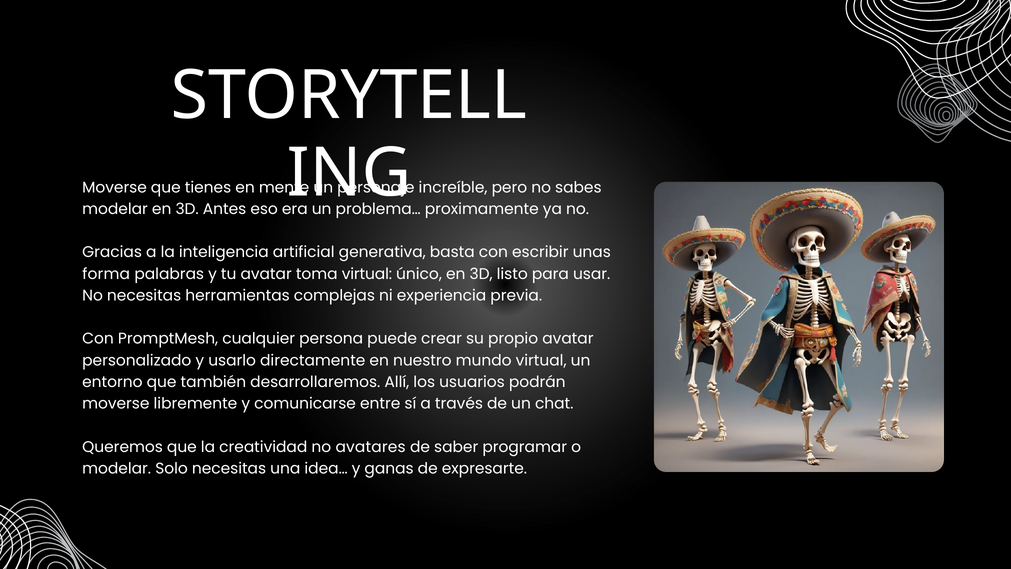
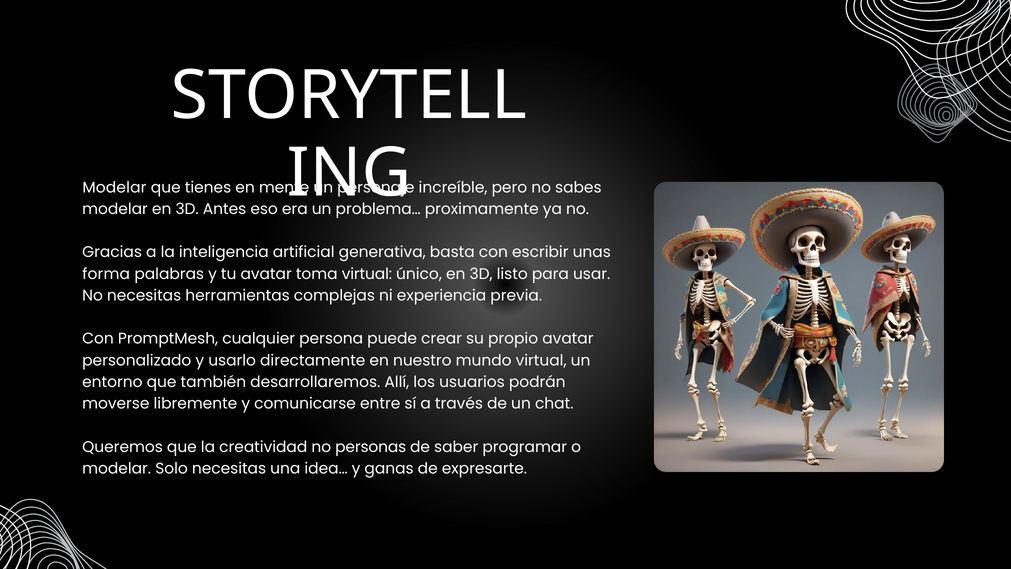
Moverse: Moverse -> Modelar (114, 187)
avatares: avatares -> personas (371, 447)
